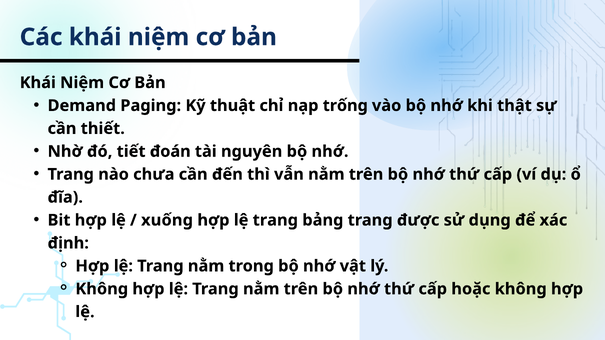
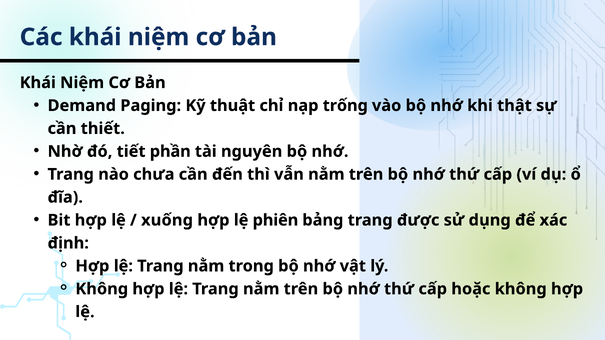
đoán: đoán -> phần (170, 152)
trang: trang -> phiên (275, 220)
